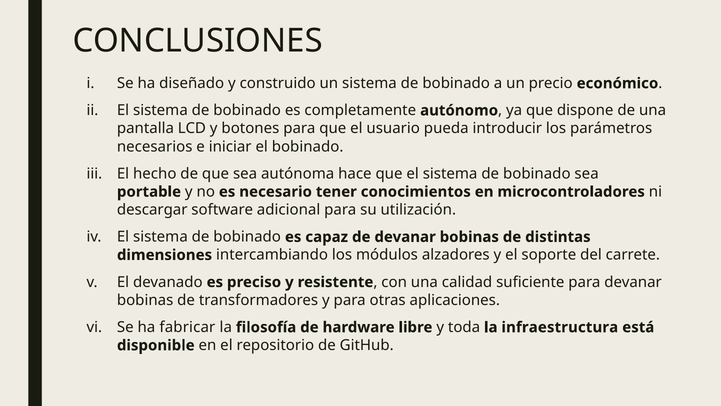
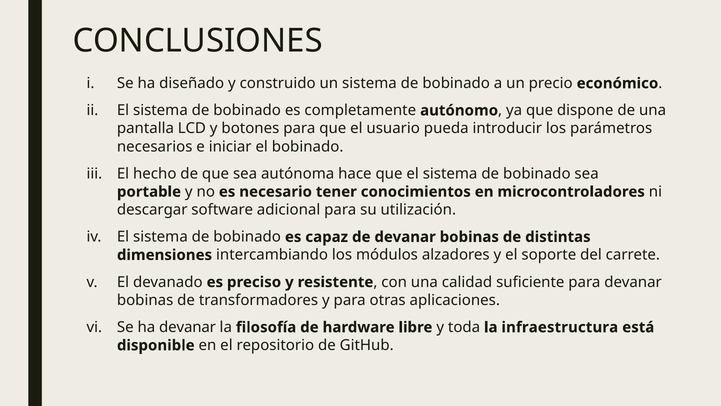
ha fabricar: fabricar -> devanar (188, 327)
